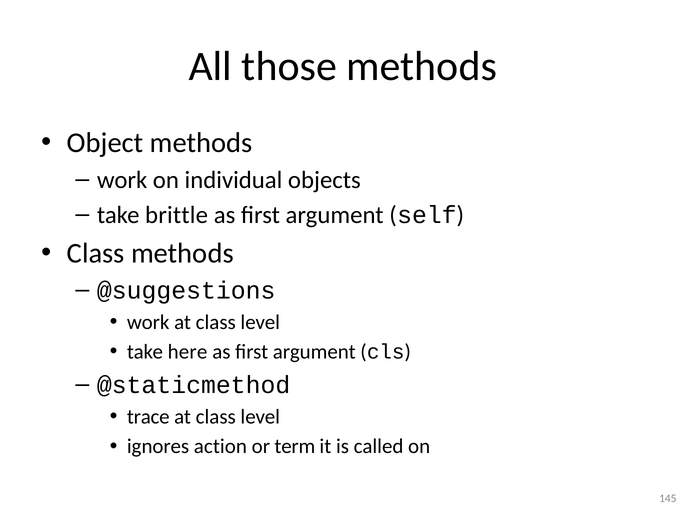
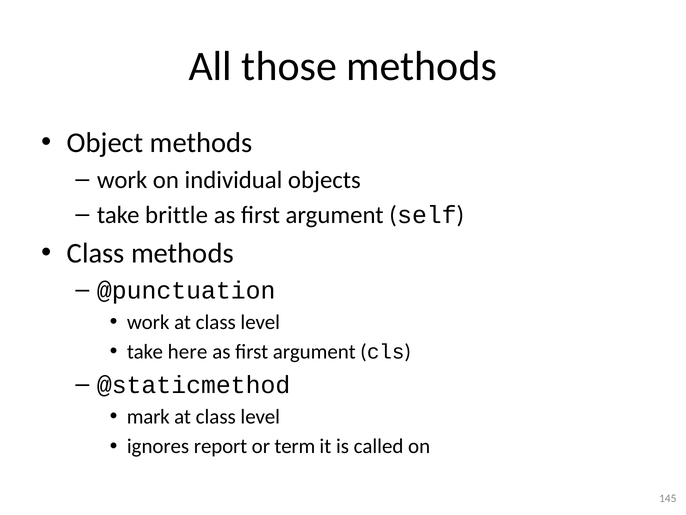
@suggestions: @suggestions -> @punctuation (186, 290)
trace: trace -> mark (148, 416)
action: action -> report (221, 446)
